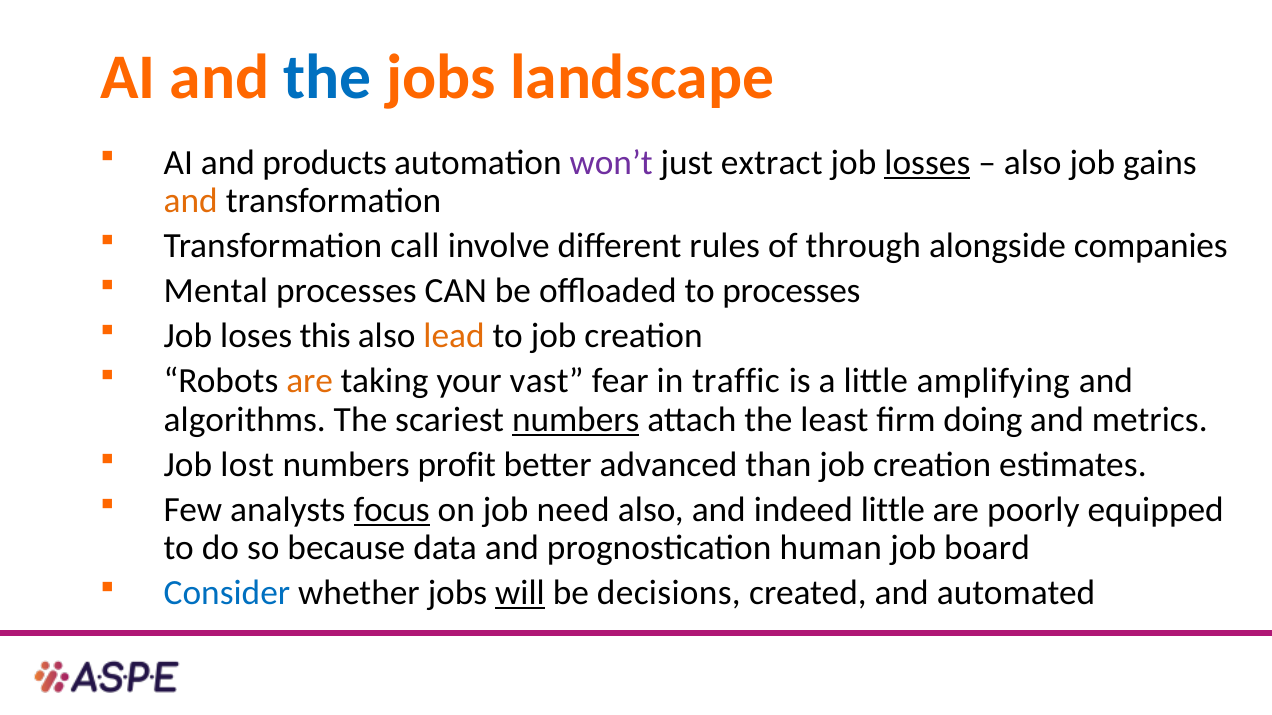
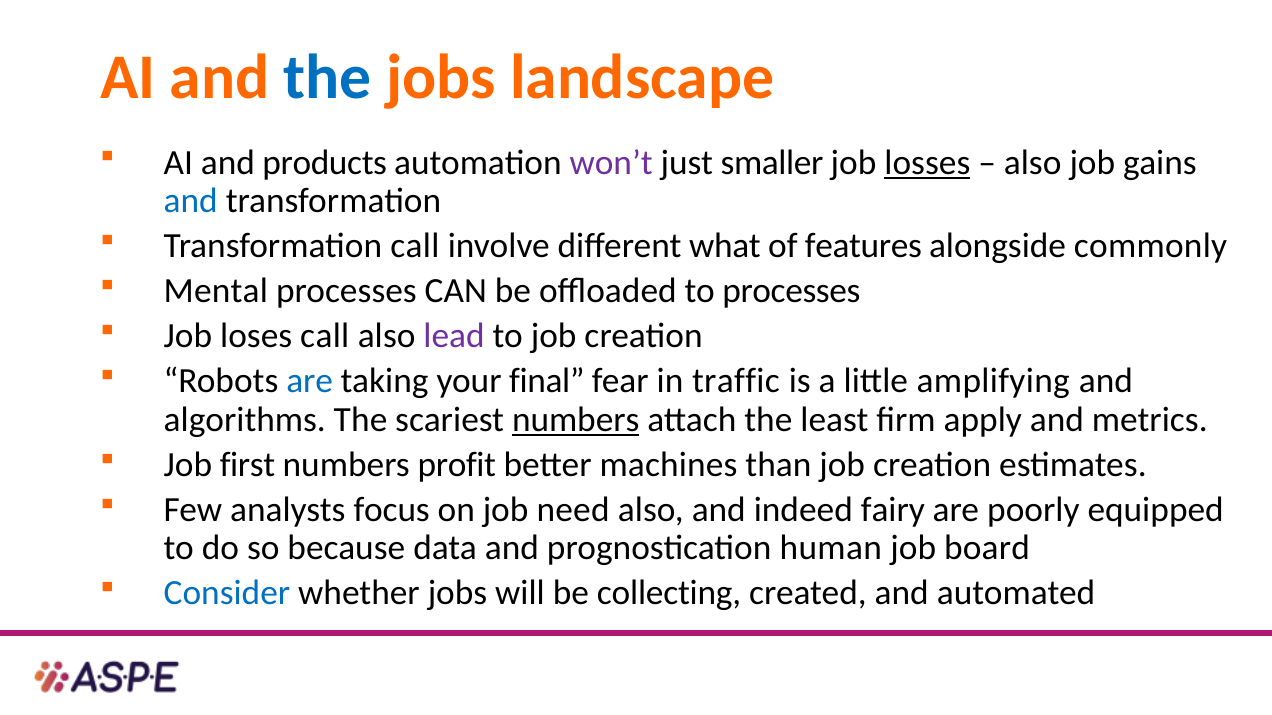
extract: extract -> smaller (772, 163)
and colour: orange -> blue (191, 201)
rules: rules -> what (725, 246)
through: through -> features (863, 246)
companies: companies -> commonly (1151, 246)
loses this: this -> call (325, 336)
lead colour: orange -> purple (454, 336)
are colour: orange -> blue (310, 382)
vast: vast -> final (547, 382)
doing: doing -> apply (983, 420)
lost: lost -> first (248, 465)
advanced: advanced -> machines (668, 465)
focus underline: present -> none (392, 510)
indeed little: little -> fairy (893, 510)
will underline: present -> none (520, 594)
decisions: decisions -> collecting (669, 594)
